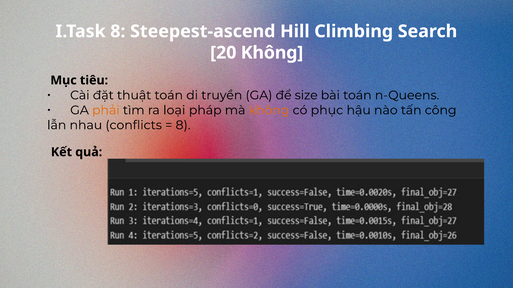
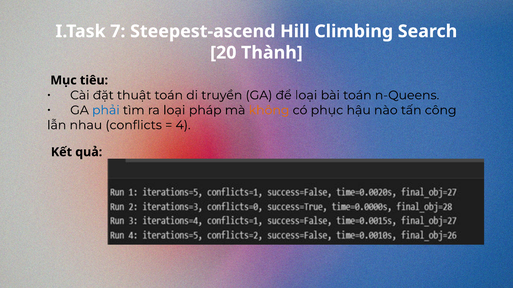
I.Task 8: 8 -> 7 (118, 31)
20 Không: Không -> Thành (272, 53)
để size: size -> loại (306, 95)
phải colour: orange -> blue (106, 110)
8: 8 -> 4 (183, 125)
